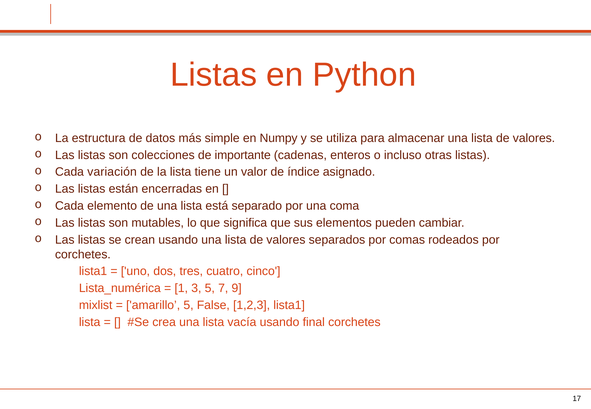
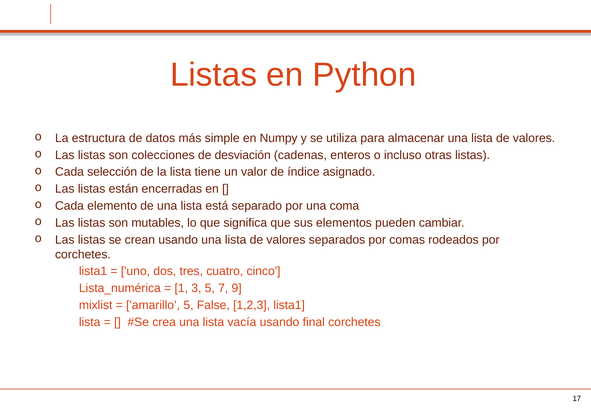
importante: importante -> desviación (243, 155)
variación: variación -> selección (112, 172)
